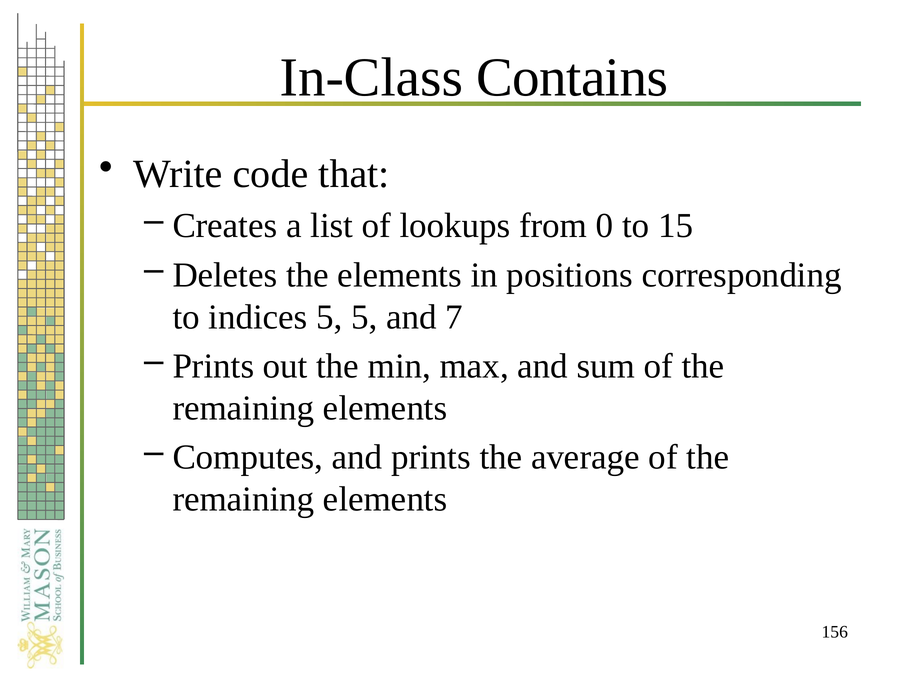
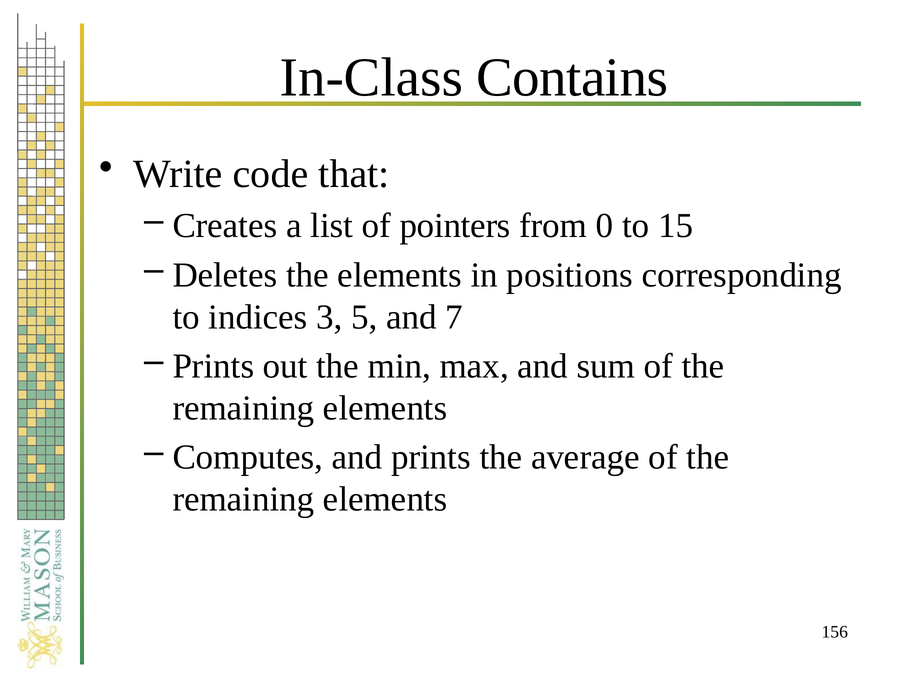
lookups: lookups -> pointers (455, 226)
indices 5: 5 -> 3 (329, 317)
